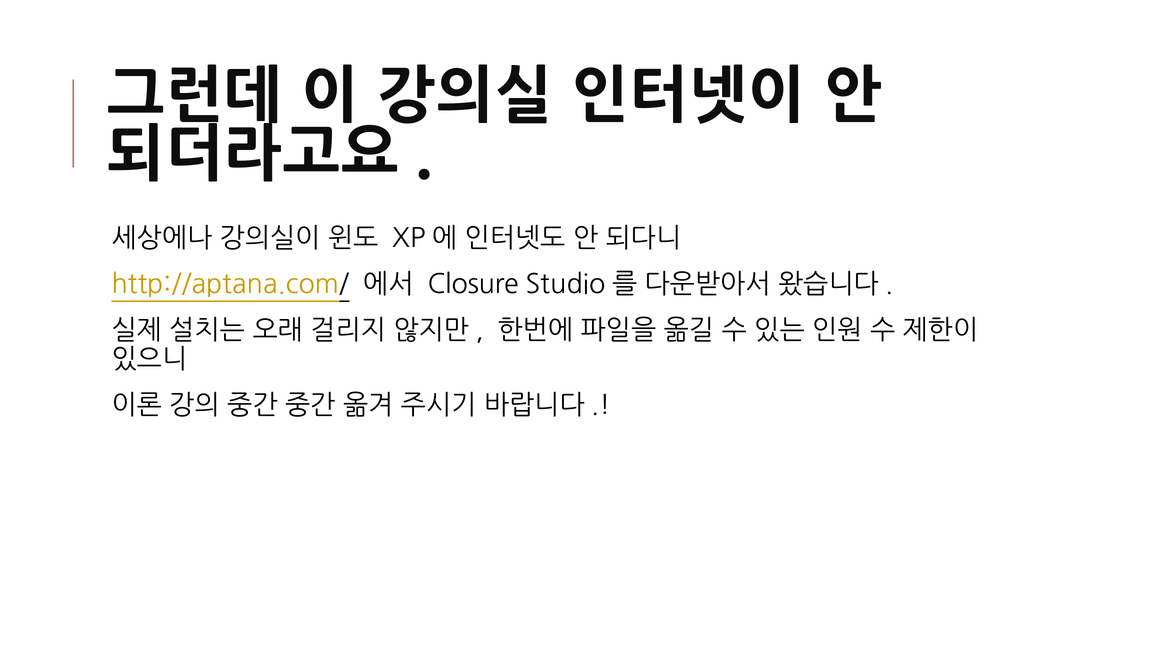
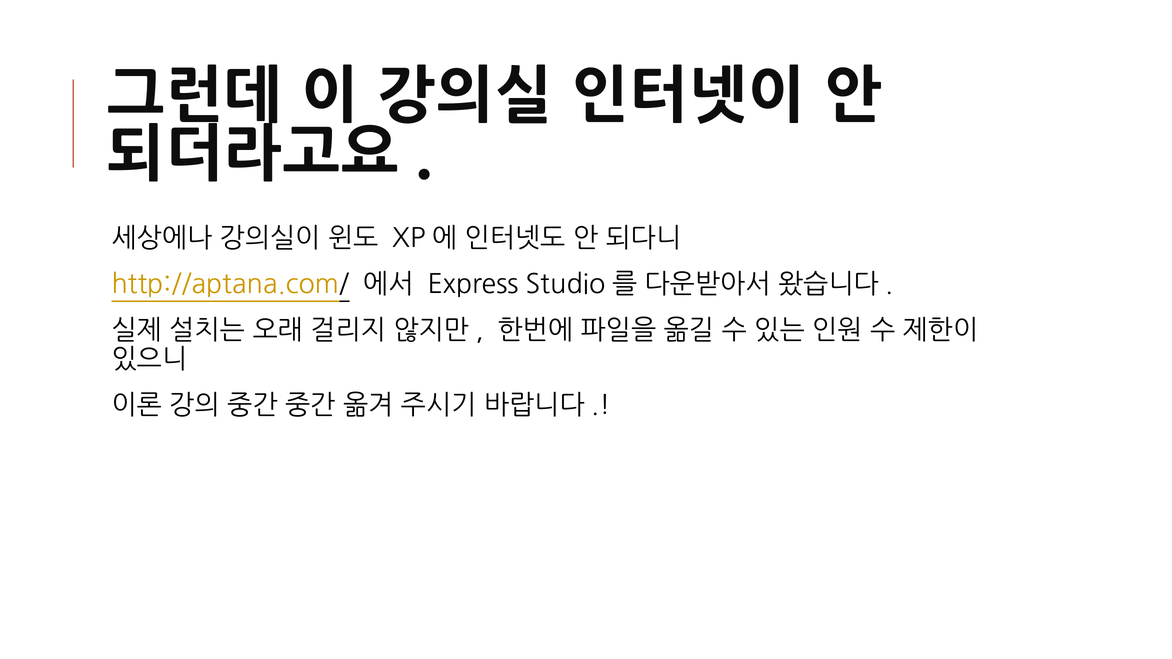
Closure: Closure -> Express (473, 285)
